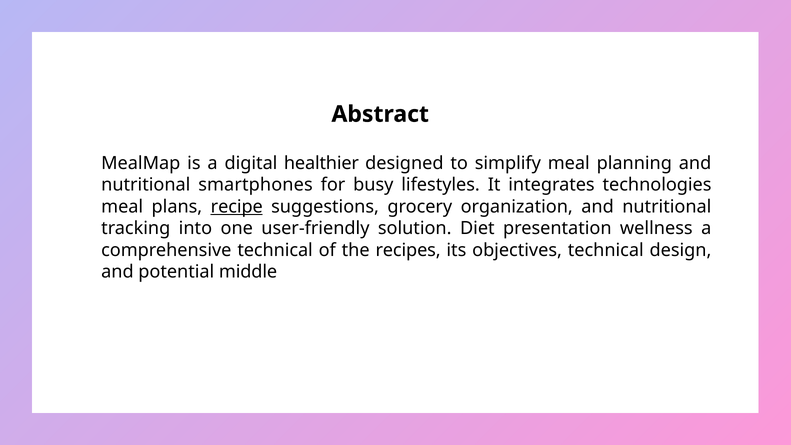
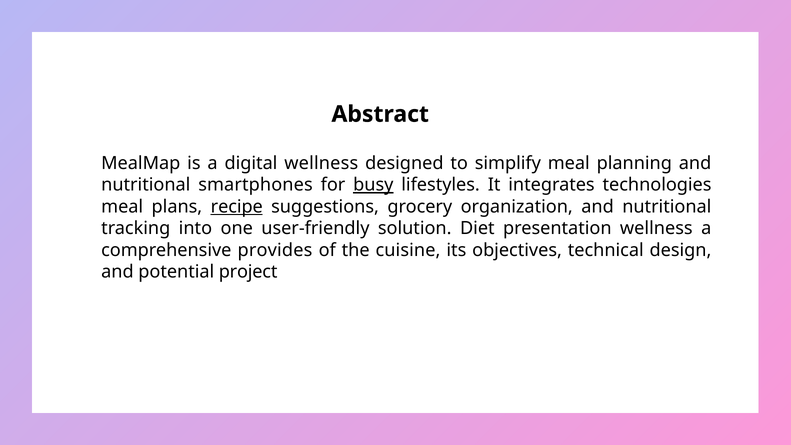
digital healthier: healthier -> wellness (321, 163)
busy underline: none -> present (373, 185)
comprehensive technical: technical -> provides (275, 250)
recipes: recipes -> cuisine (408, 250)
middle: middle -> project (248, 272)
